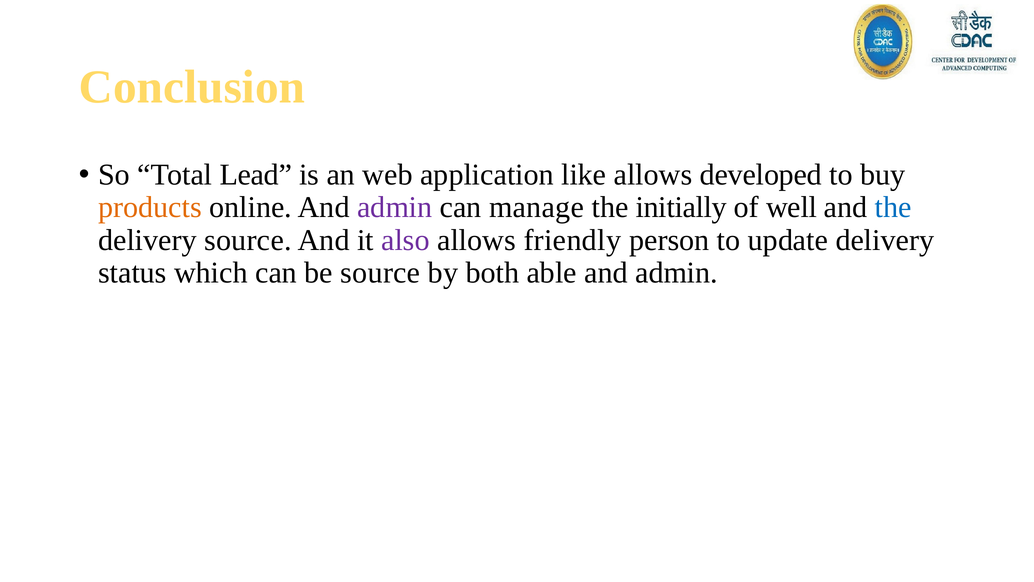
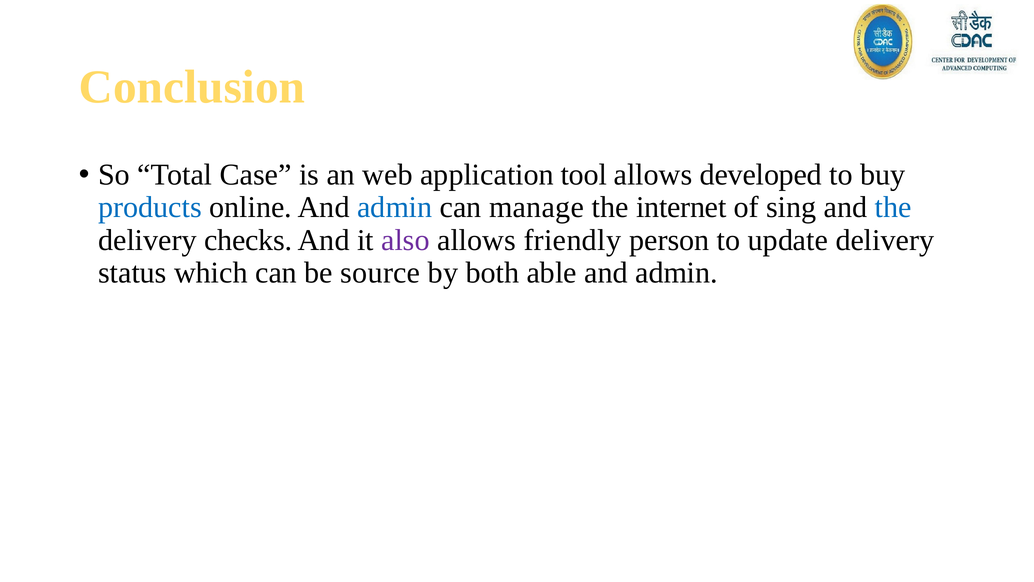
Lead: Lead -> Case (256, 175)
like: like -> tool (584, 175)
products colour: orange -> blue (150, 207)
admin colour: purple -> blue (395, 207)
initially: initially -> internet (681, 207)
well: well -> sing (791, 207)
delivery source: source -> checks (248, 240)
